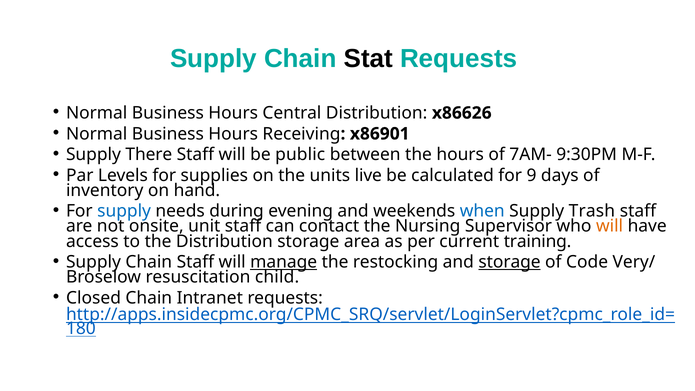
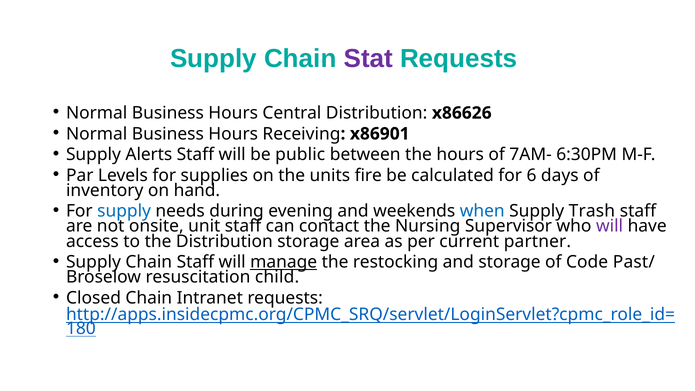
Stat colour: black -> purple (368, 58)
There: There -> Alerts (149, 155)
9:30PM: 9:30PM -> 6:30PM (587, 155)
live: live -> fire (368, 175)
9: 9 -> 6 (532, 175)
will colour: orange -> purple (610, 226)
training: training -> partner (537, 241)
storage underline: present -> none (510, 262)
Very/: Very/ -> Past/ (634, 262)
